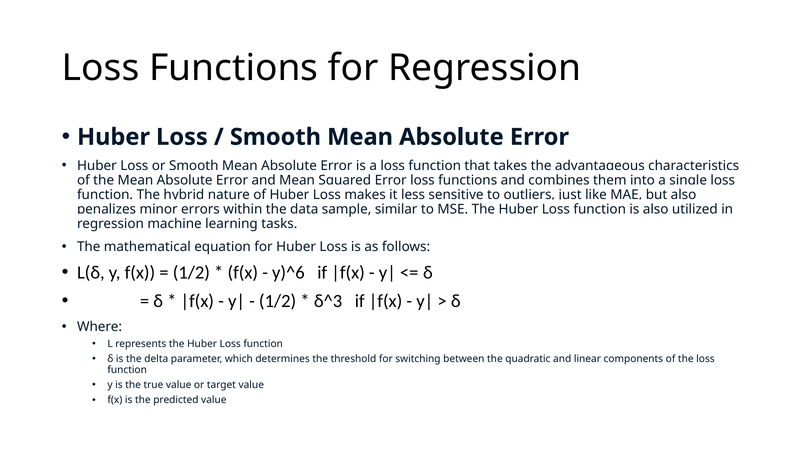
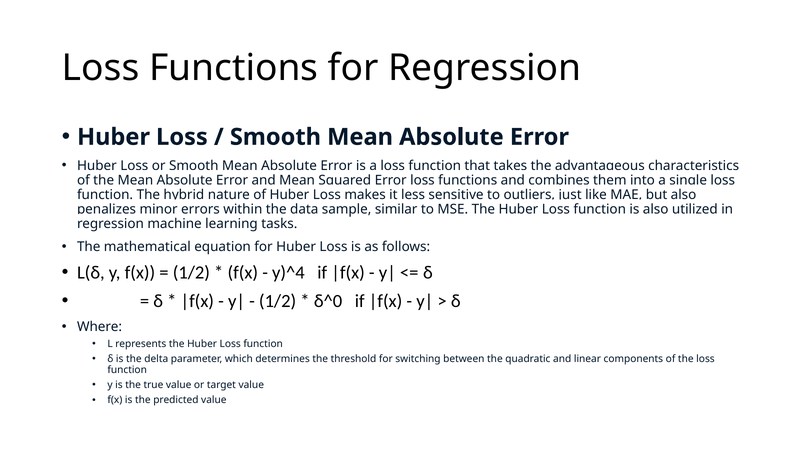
y)^6: y)^6 -> y)^4 (288, 273)
δ^3: δ^3 -> δ^0 (328, 301)
